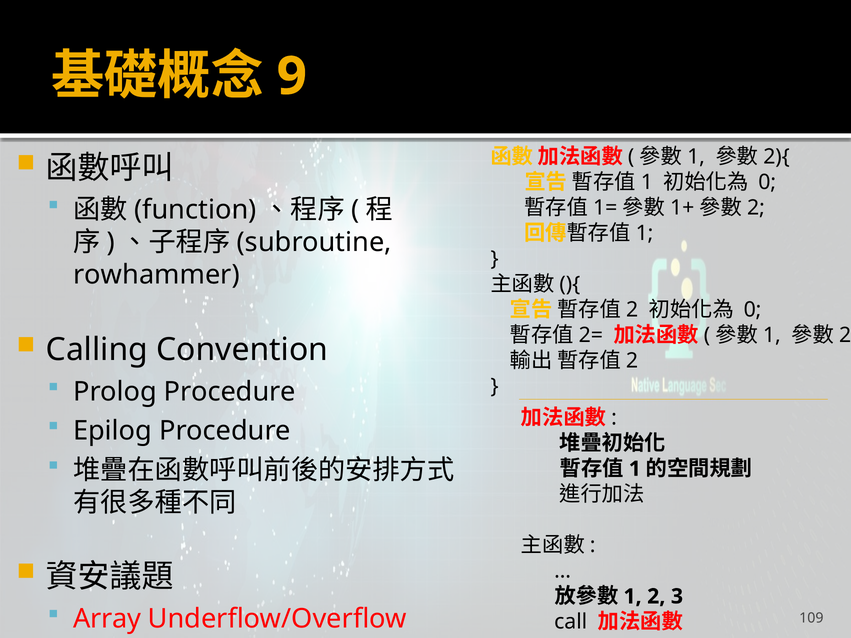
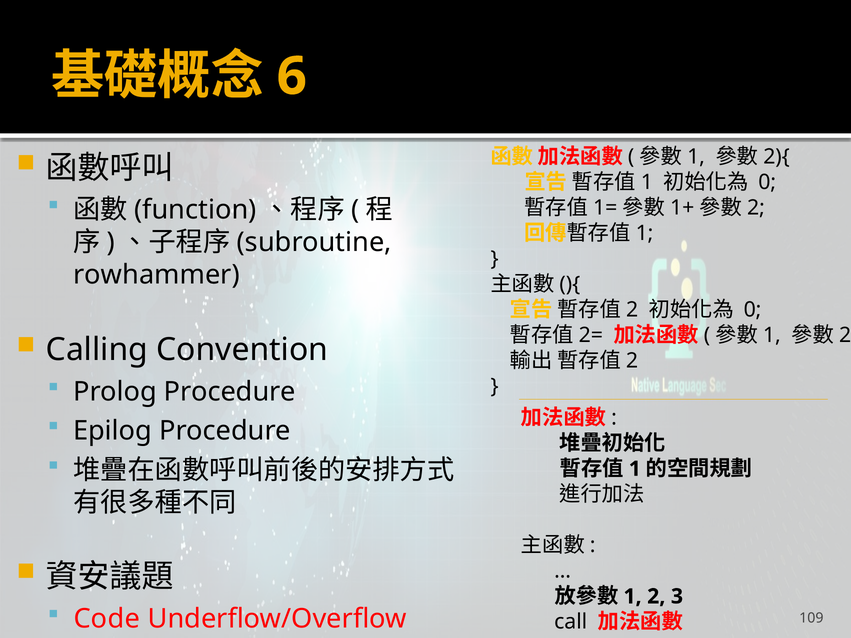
9: 9 -> 6 (292, 76)
Array: Array -> Code (107, 619)
